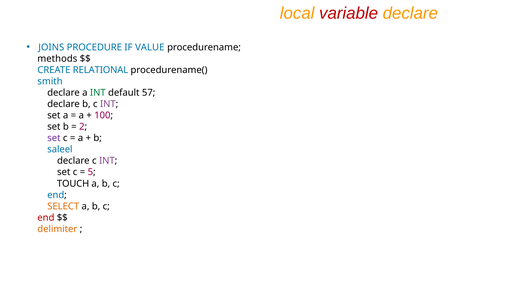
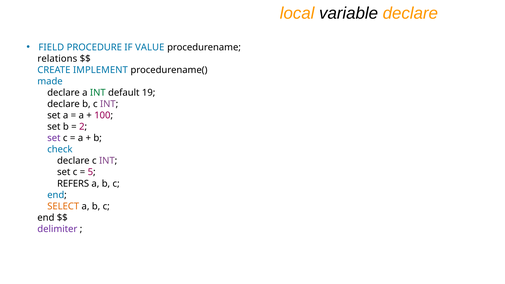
variable colour: red -> black (349, 13)
JOINS: JOINS -> FIELD (51, 47)
methods: methods -> relations (57, 59)
RELATIONAL: RELATIONAL -> IMPLEMENT (100, 70)
smith: smith -> made (50, 81)
57: 57 -> 19 (149, 93)
saleel: saleel -> check (60, 150)
TOUCH: TOUCH -> REFERS (73, 184)
end colour: red -> black (46, 218)
delimiter colour: orange -> purple (57, 229)
